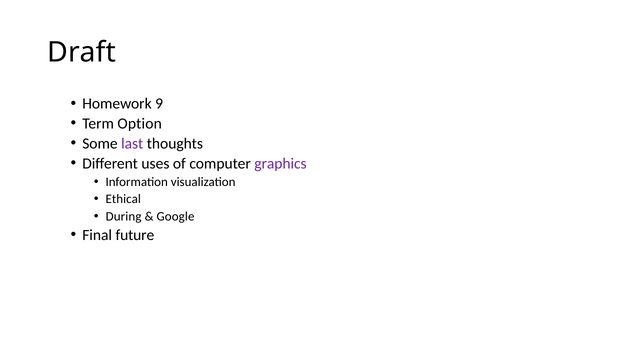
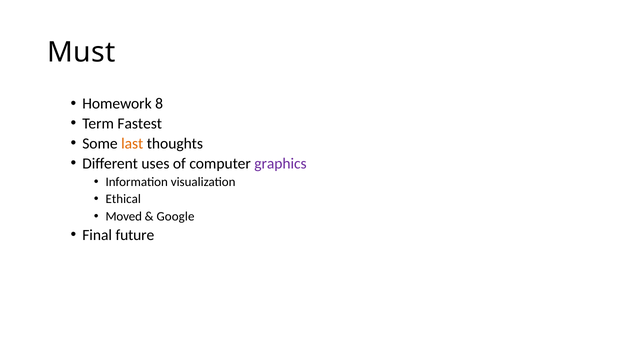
Draft: Draft -> Must (81, 52)
9: 9 -> 8 (159, 104)
Option: Option -> Fastest (140, 124)
last colour: purple -> orange (132, 144)
During: During -> Moved (124, 217)
